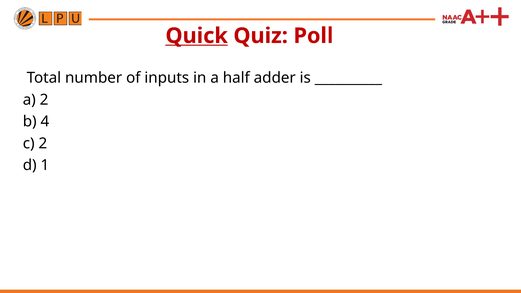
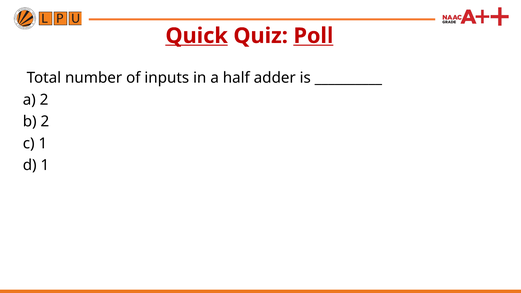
Poll underline: none -> present (313, 36)
b 4: 4 -> 2 (45, 122)
c 2: 2 -> 1 (43, 143)
